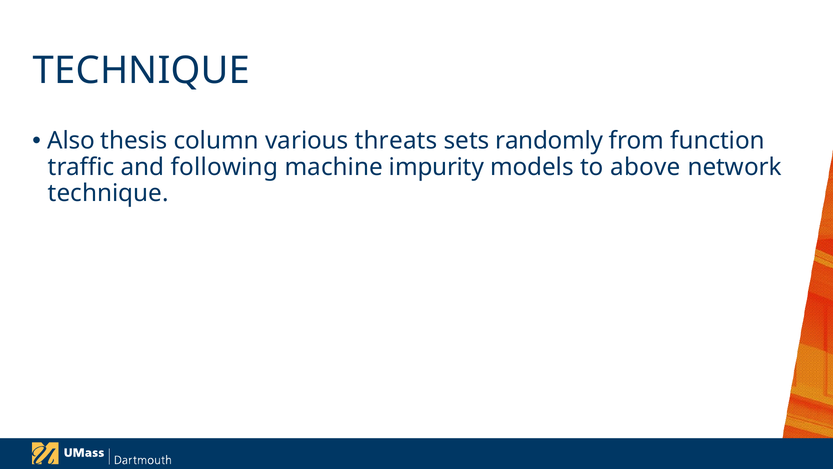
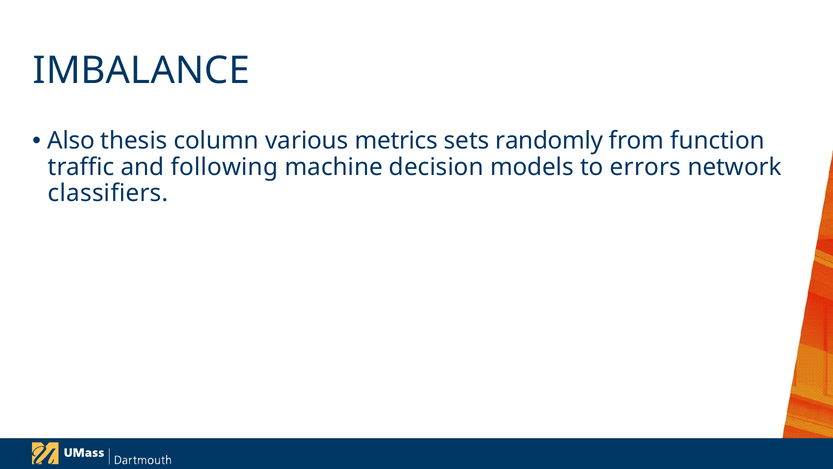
TECHNIQUE: TECHNIQUE -> IMBALANCE (141, 71)
threats: threats -> metrics (396, 141)
impurity: impurity -> decision (436, 167)
above: above -> errors (645, 167)
technique: technique -> classifiers (108, 193)
